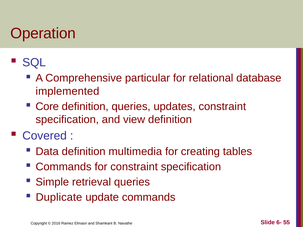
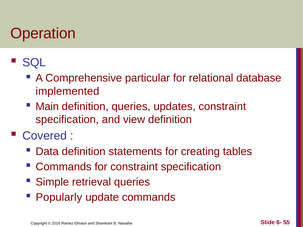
Core: Core -> Main (47, 107)
multimedia: multimedia -> statements (135, 152)
Duplicate: Duplicate -> Popularly (59, 197)
